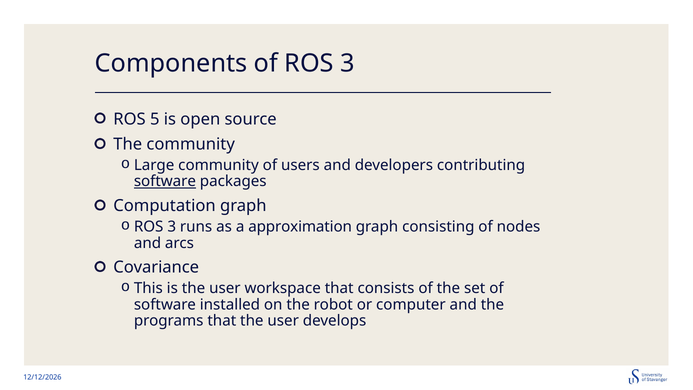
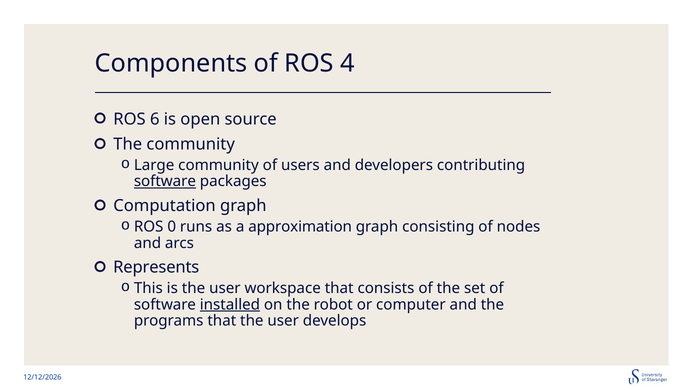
of ROS 3: 3 -> 4 (348, 64)
5: 5 -> 6 (155, 119)
3: 3 -> 0 (172, 227)
Covariance: Covariance -> Represents (156, 267)
installed underline: none -> present (230, 304)
